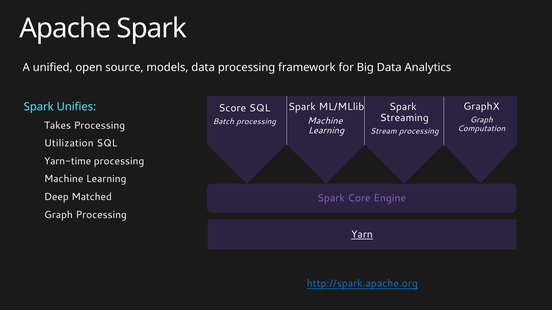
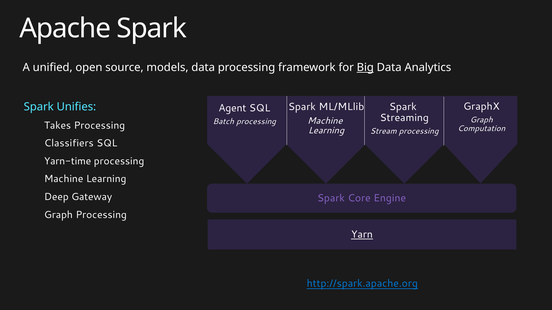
Big underline: none -> present (365, 68)
Score: Score -> Agent (232, 108)
Utilization: Utilization -> Classifiers (69, 143)
Matched: Matched -> Gateway (92, 197)
